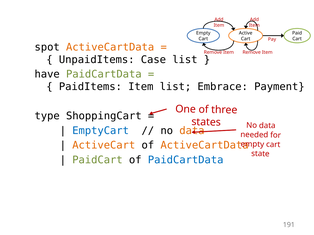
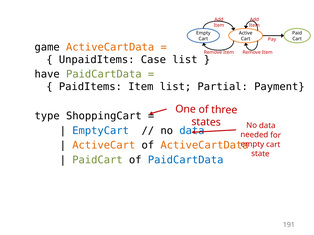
spot: spot -> game (47, 47)
Embrace: Embrace -> Partial (223, 87)
data colour: orange -> blue (192, 131)
